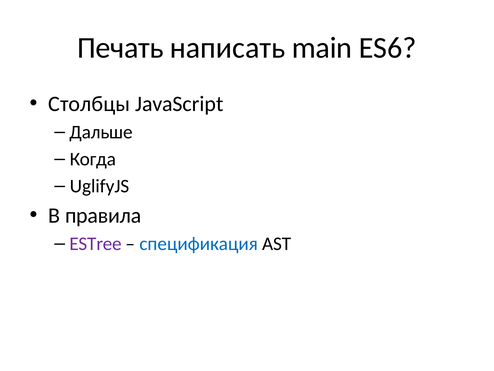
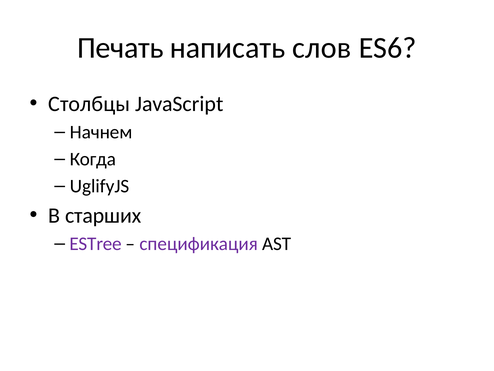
main: main -> слов (322, 48)
Дальше: Дальше -> Начнем (101, 132)
правила: правила -> старших (103, 215)
спецификация colour: blue -> purple (199, 243)
